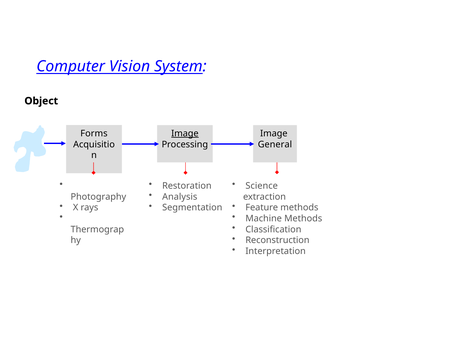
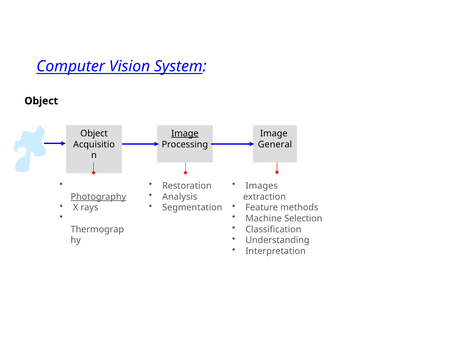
Forms: Forms -> Object (94, 134)
Science: Science -> Images (262, 186)
Photography underline: none -> present (98, 197)
Machine Methods: Methods -> Selection (303, 219)
Reconstruction: Reconstruction -> Understanding (277, 240)
